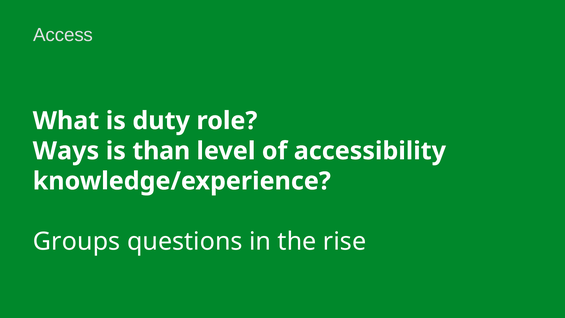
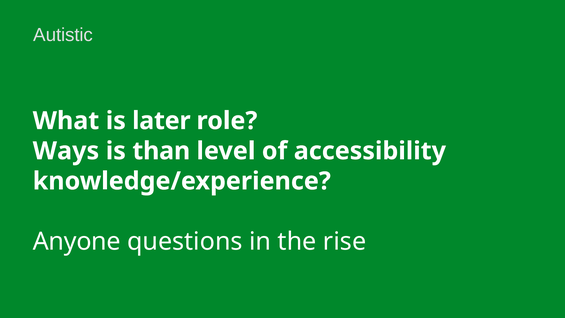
Access: Access -> Autistic (63, 35)
duty: duty -> later (161, 121)
Groups: Groups -> Anyone (77, 241)
